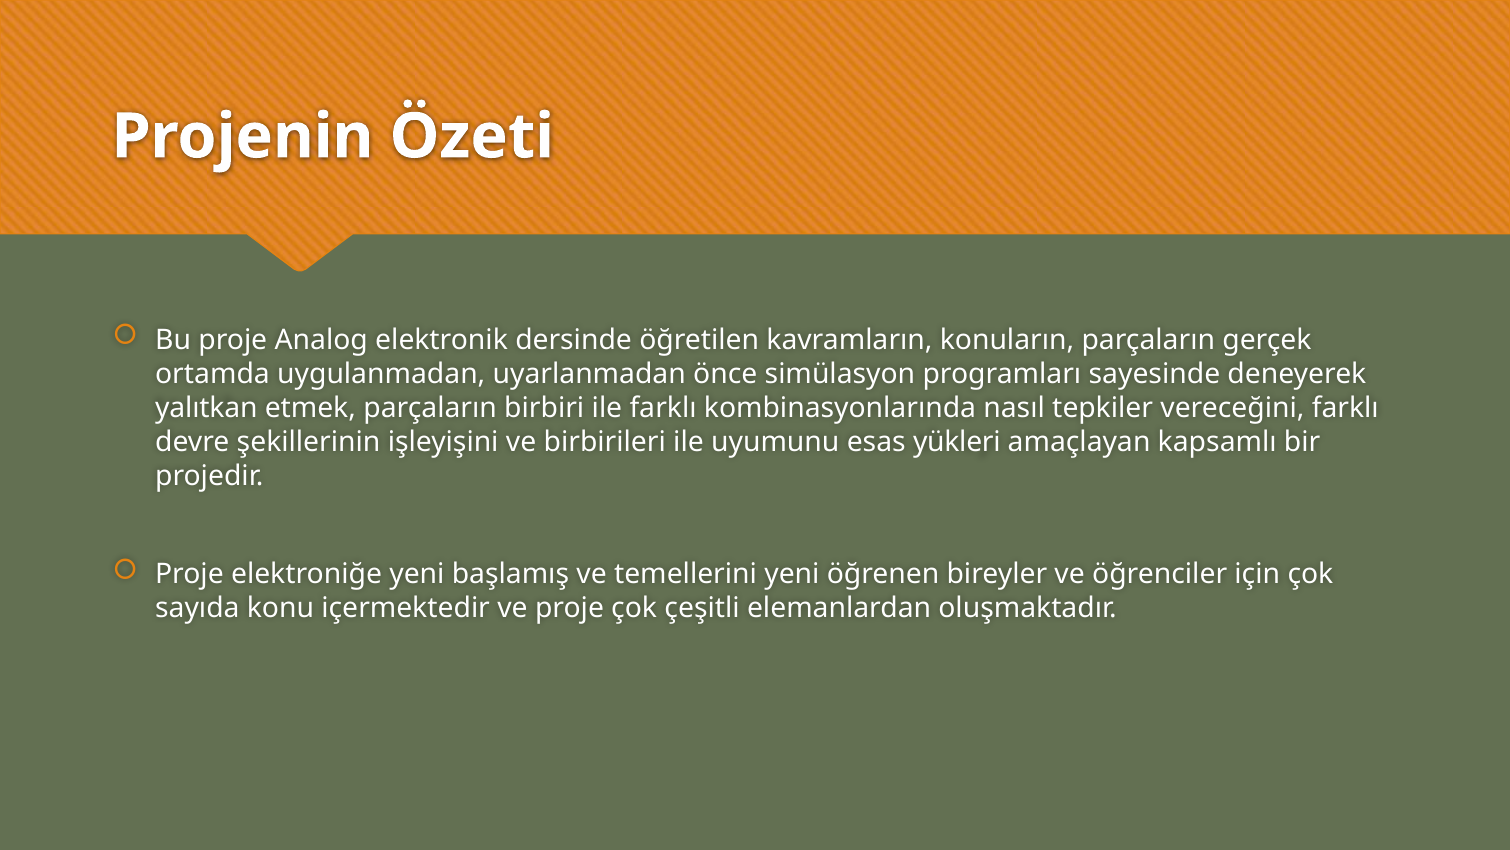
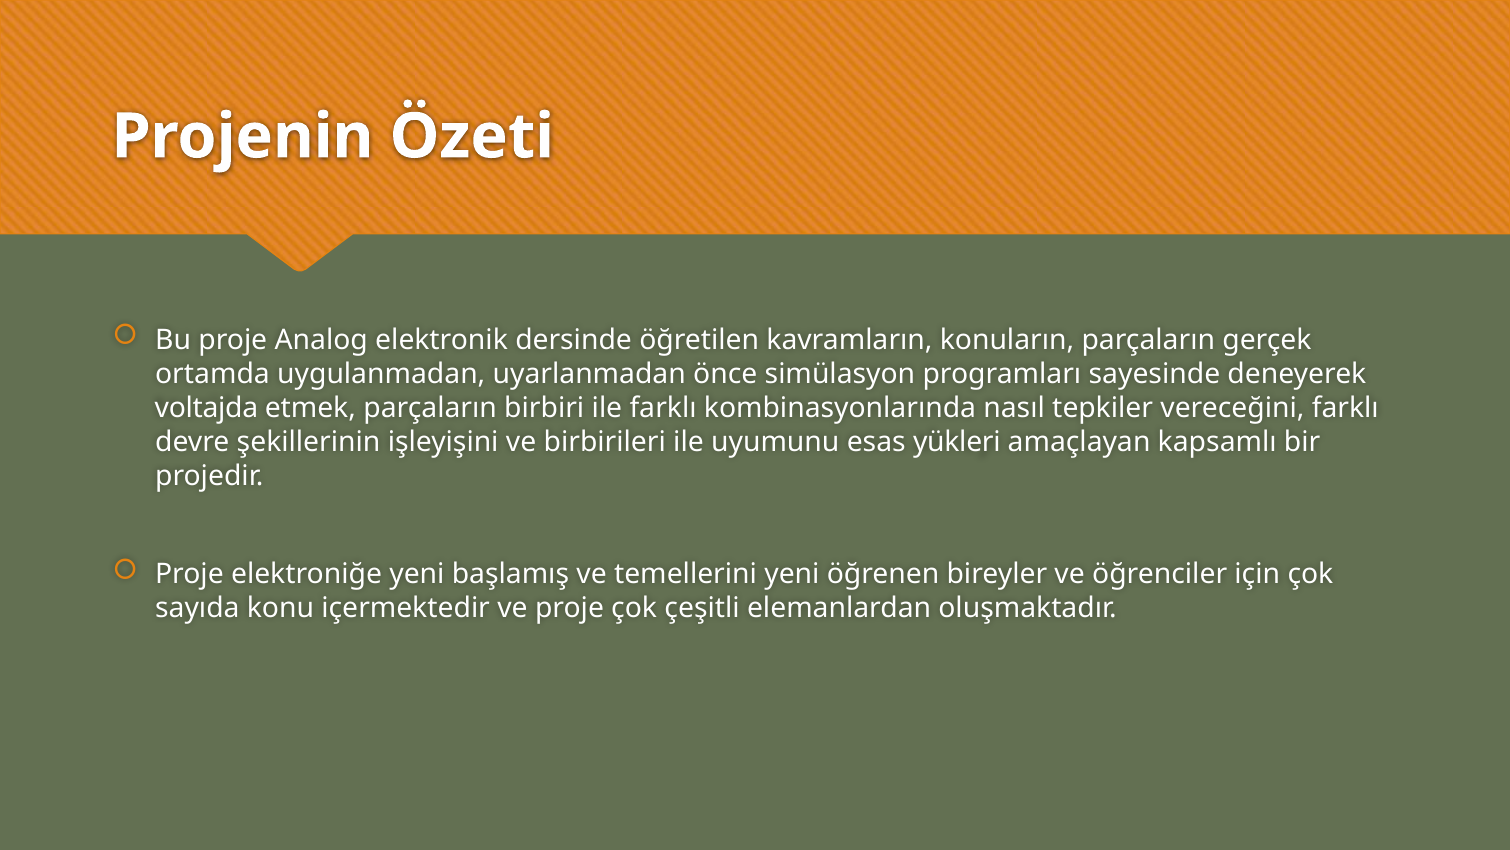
yalıtkan: yalıtkan -> voltajda (206, 408)
